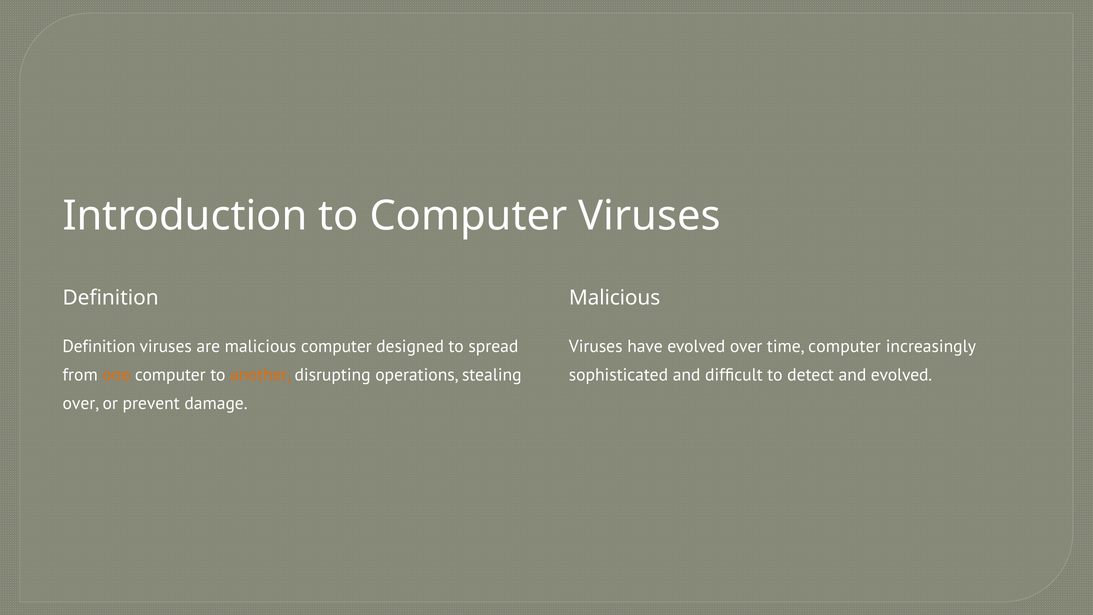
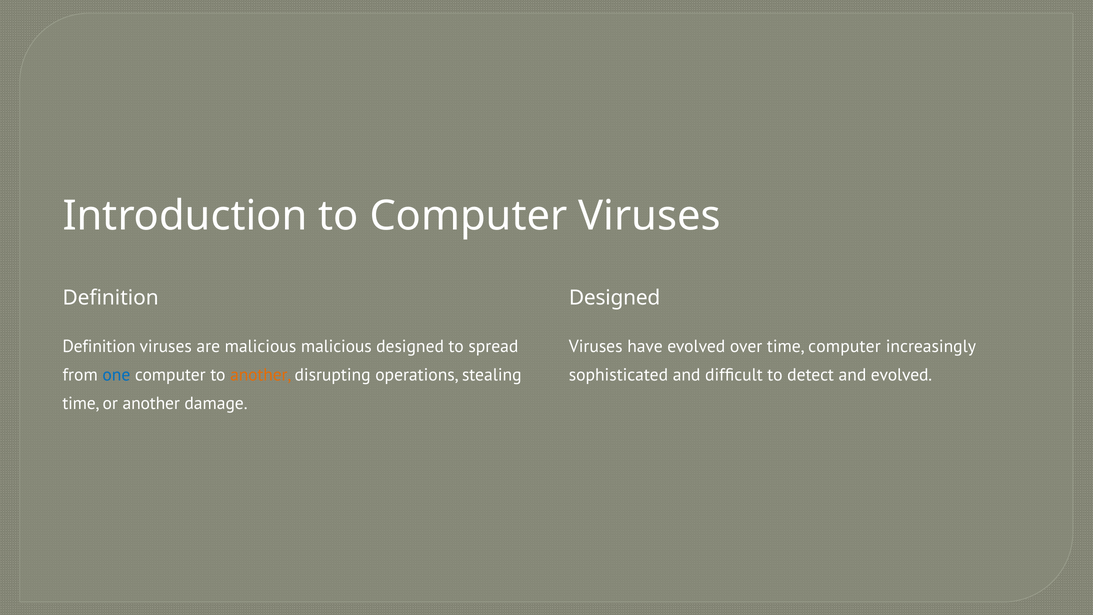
Malicious: Malicious -> Designed (615, 298)
malicious computer: computer -> malicious (336, 346)
one colour: orange -> blue (116, 375)
over: over -> time (81, 403)
or prevent: prevent -> another (151, 403)
